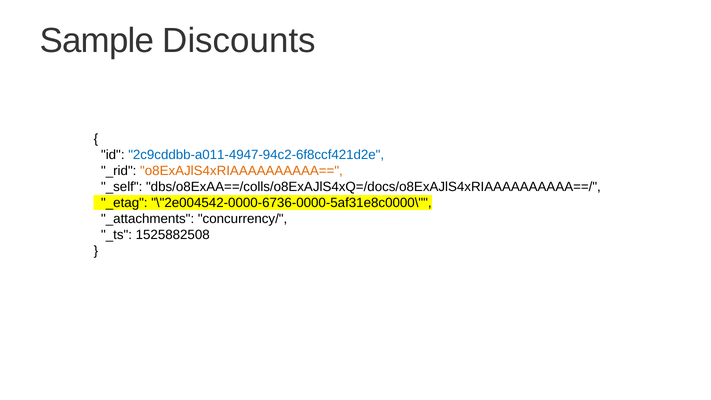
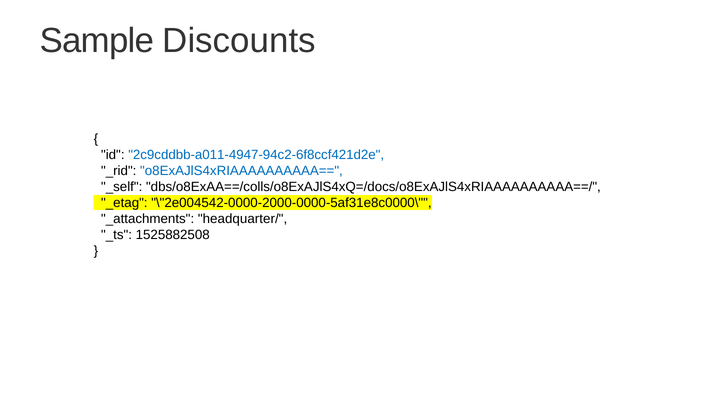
o8ExAJlS4xRIAAAAAAAAAA== colour: orange -> blue (241, 171)
\"2e004542-0000-6736-0000-5af31e8c0000\: \"2e004542-0000-6736-0000-5af31e8c0000\ -> \"2e004542-0000-2000-0000-5af31e8c0000\ (291, 203)
concurrency/: concurrency/ -> headquarter/ (243, 219)
